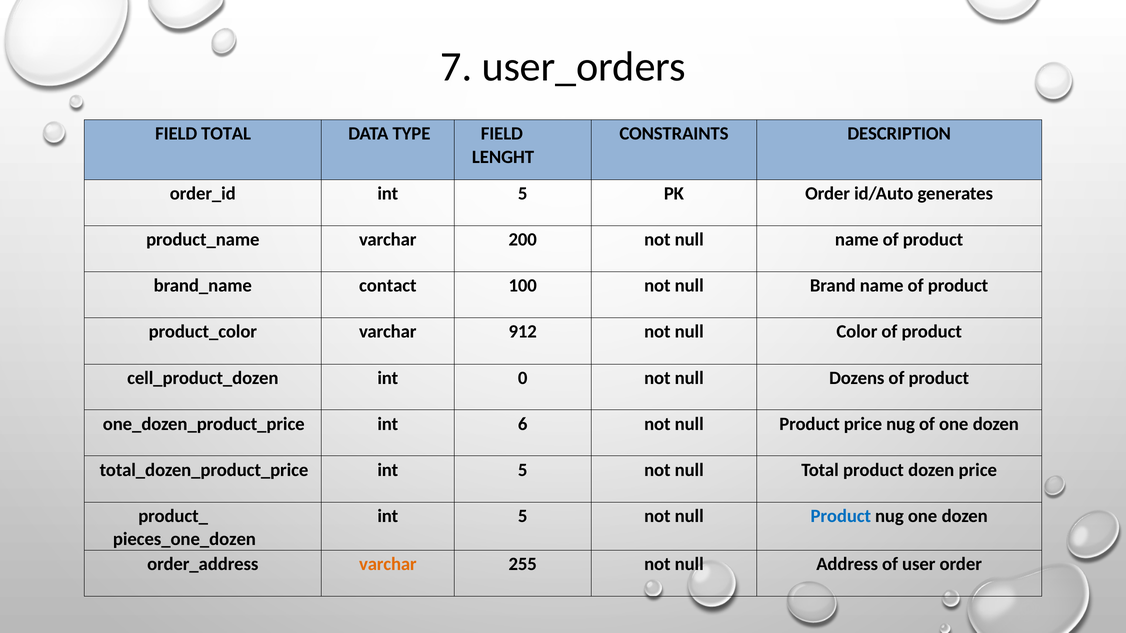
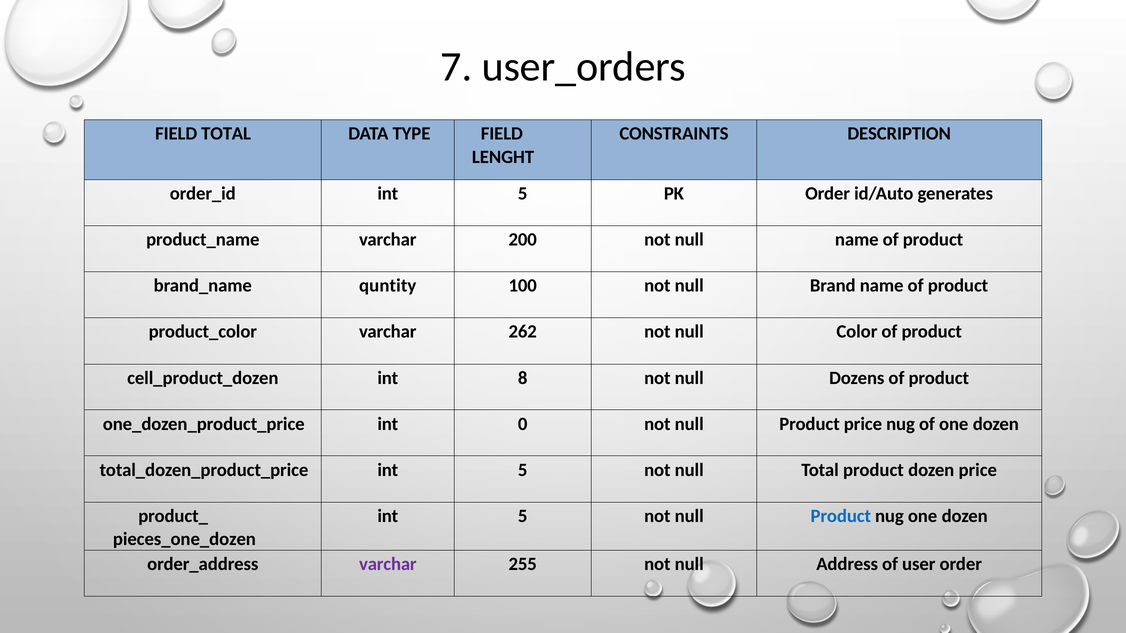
contact: contact -> quntity (388, 286)
912: 912 -> 262 (523, 332)
0: 0 -> 8 (523, 378)
6: 6 -> 0 (523, 424)
varchar colour: orange -> purple (388, 565)
